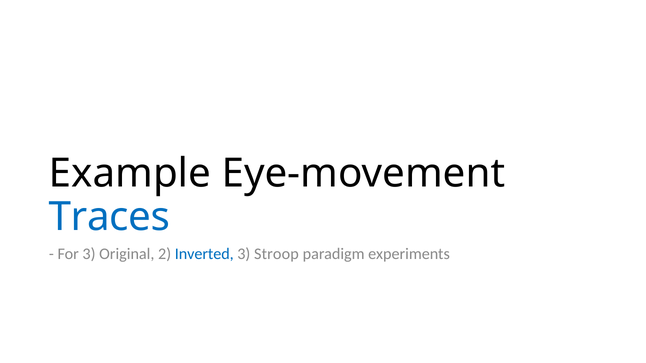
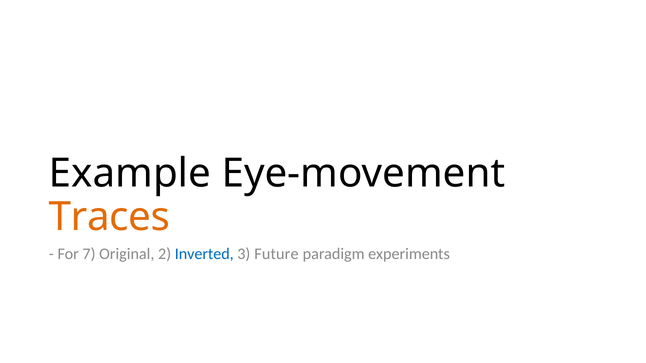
Traces colour: blue -> orange (109, 217)
For 3: 3 -> 7 (89, 254)
Stroop: Stroop -> Future (276, 254)
